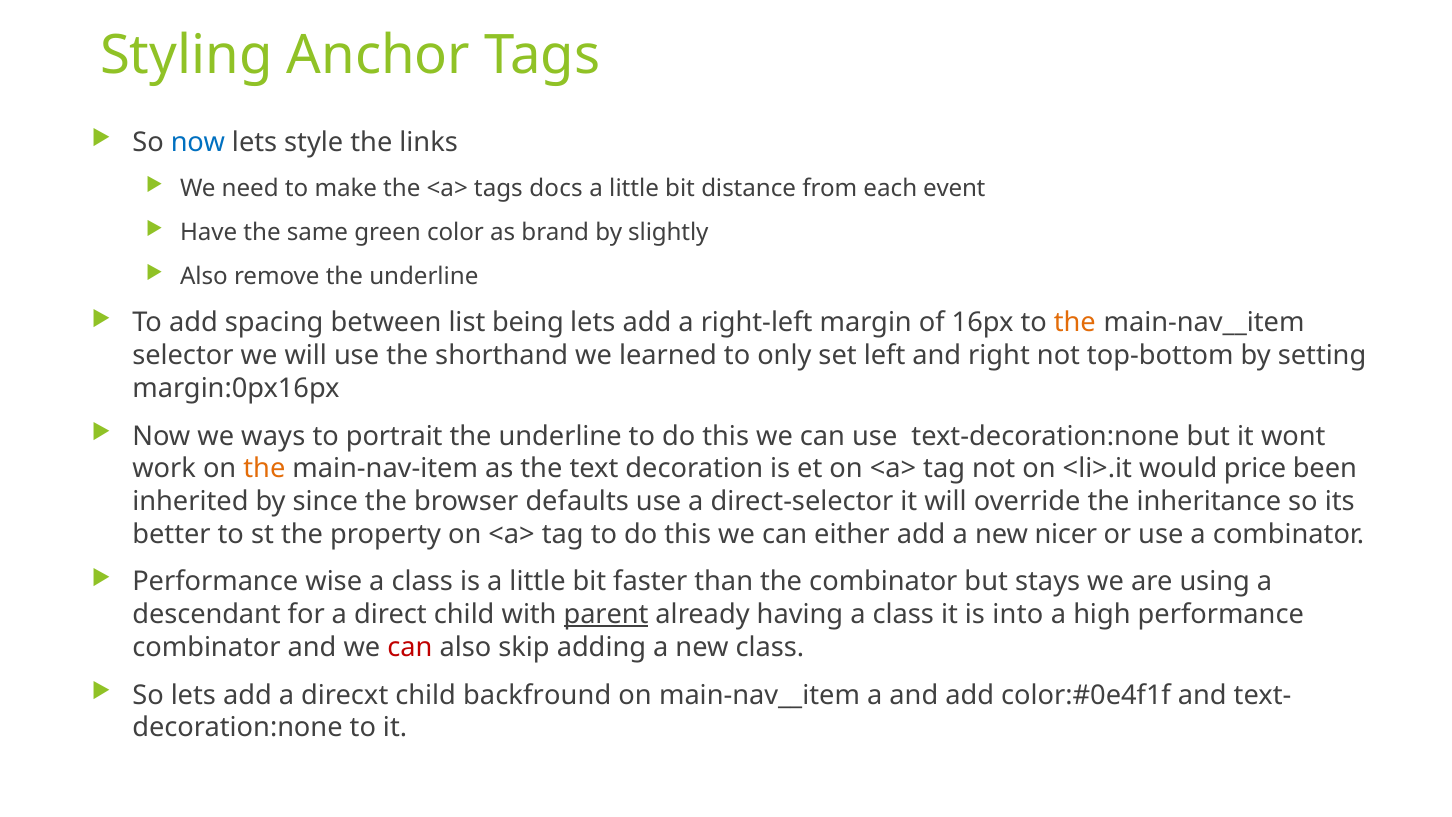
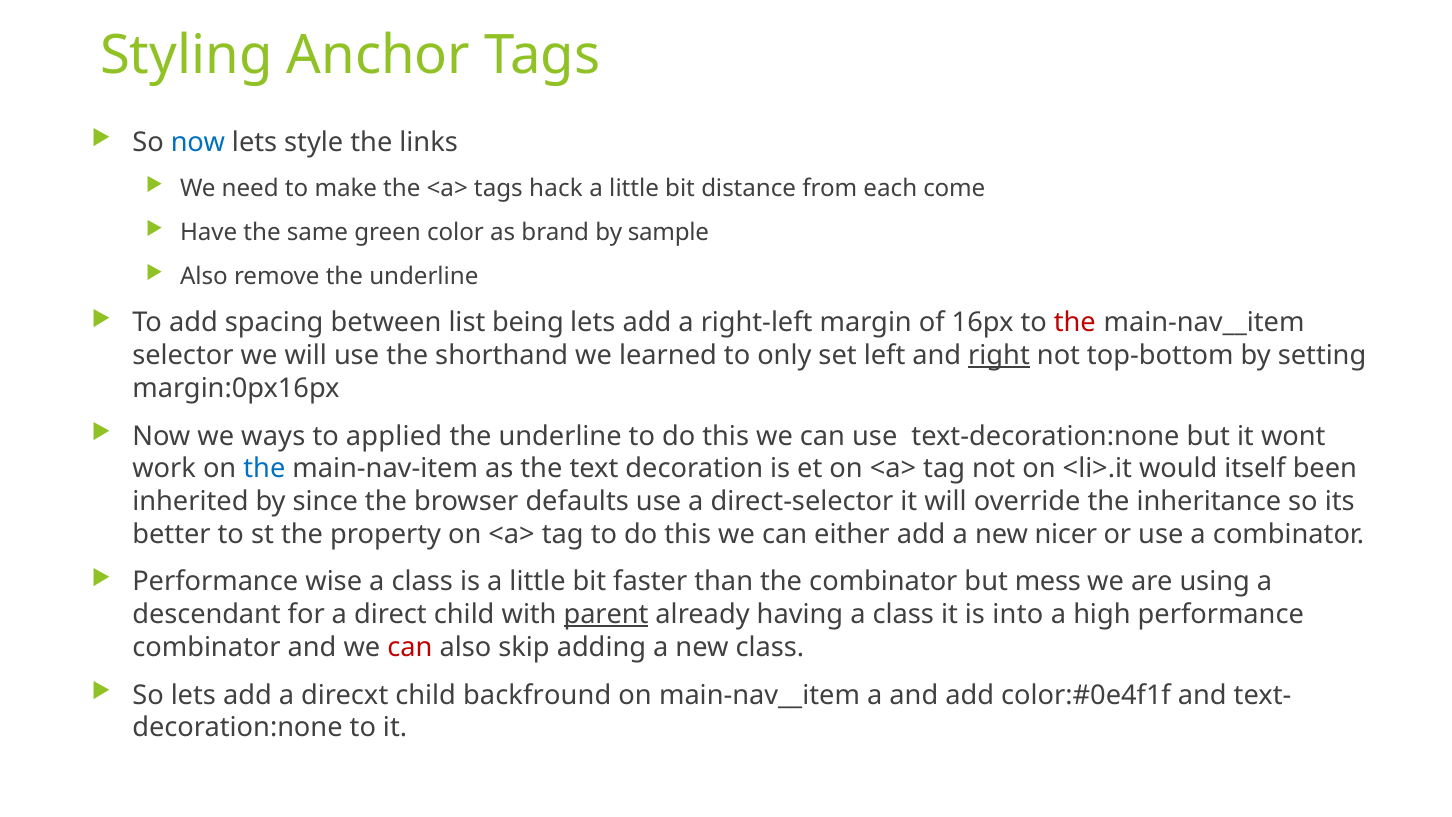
docs: docs -> hack (556, 188)
event: event -> come (954, 188)
slightly: slightly -> sample (668, 232)
the colour: orange -> red (1075, 323)
right underline: none -> present (999, 355)
portrait: portrait -> applied (394, 436)
the colour: orange -> blue (264, 469)
price: price -> itself (1255, 469)
stays: stays -> mess (1048, 582)
